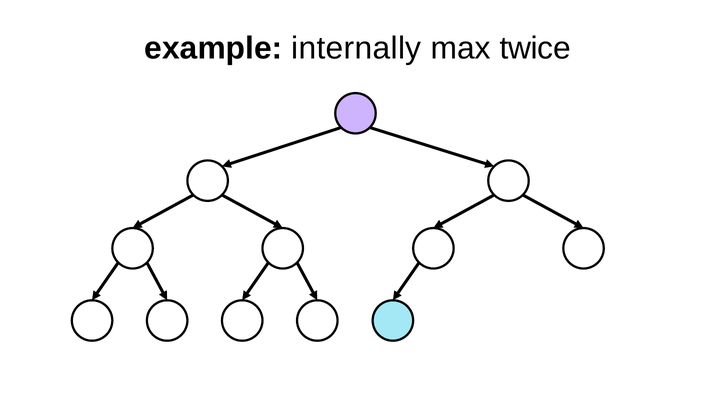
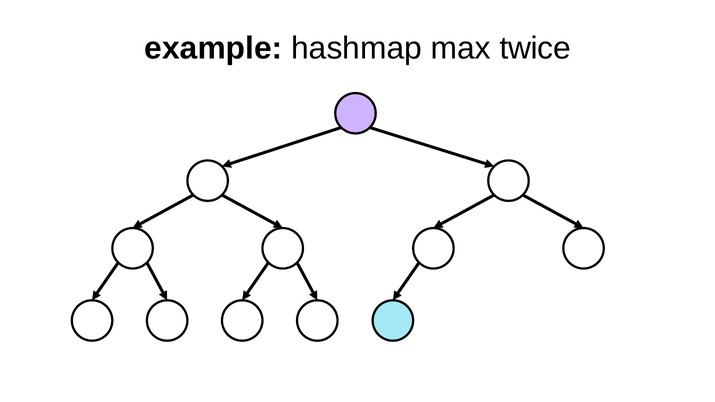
internally: internally -> hashmap (357, 48)
